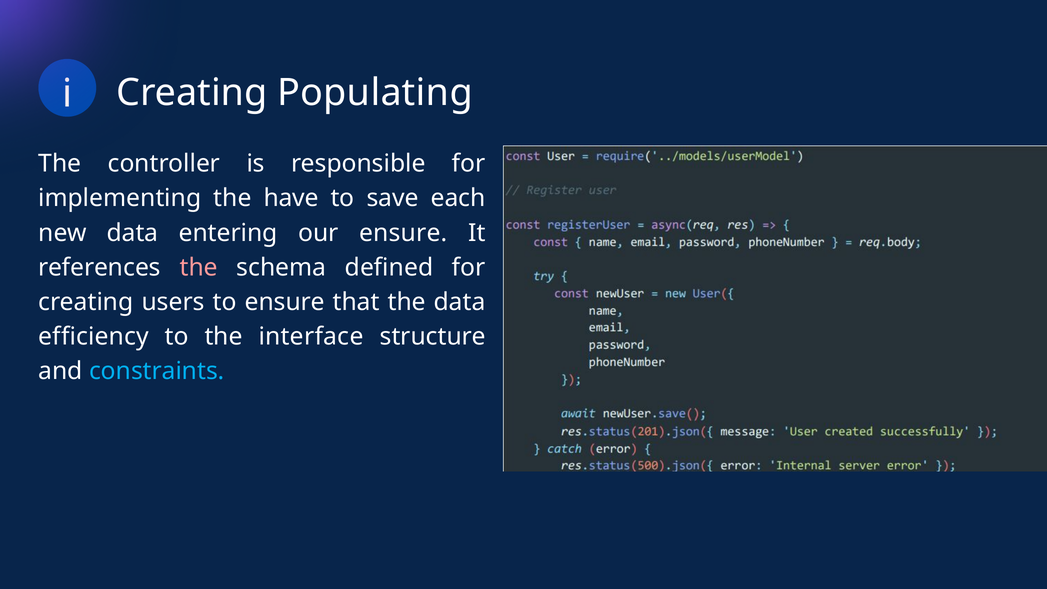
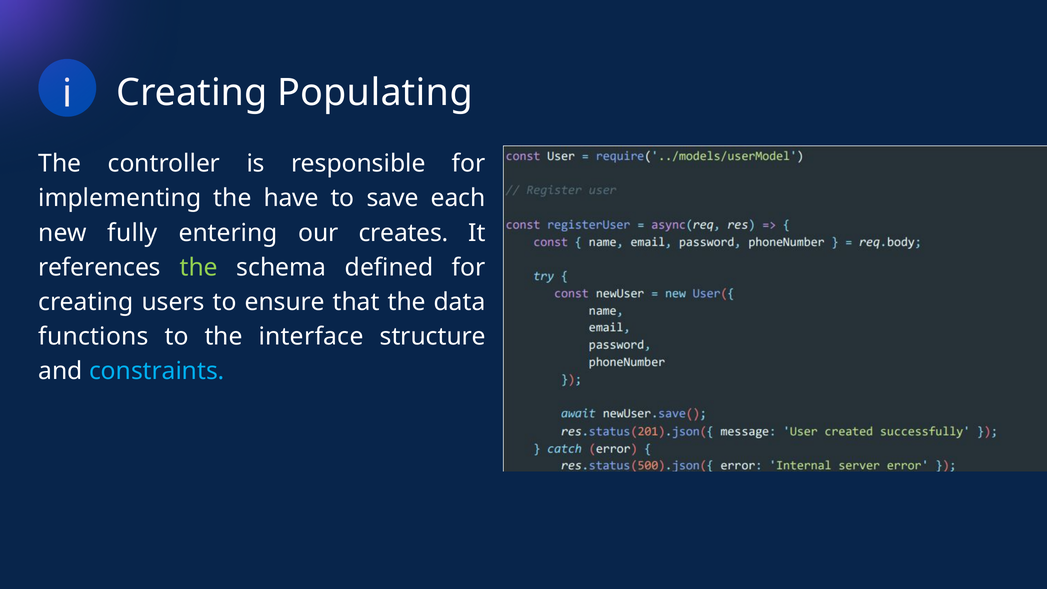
new data: data -> fully (132, 233)
our ensure: ensure -> creates (404, 233)
the colour: pink -> light green (199, 267)
efficiency: efficiency -> functions (94, 337)
